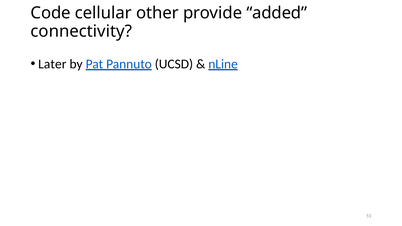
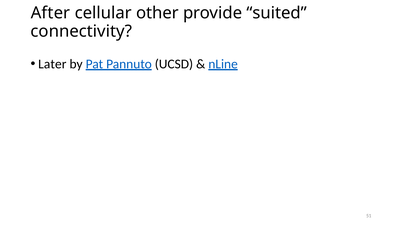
Code: Code -> After (50, 13)
added: added -> suited (277, 13)
